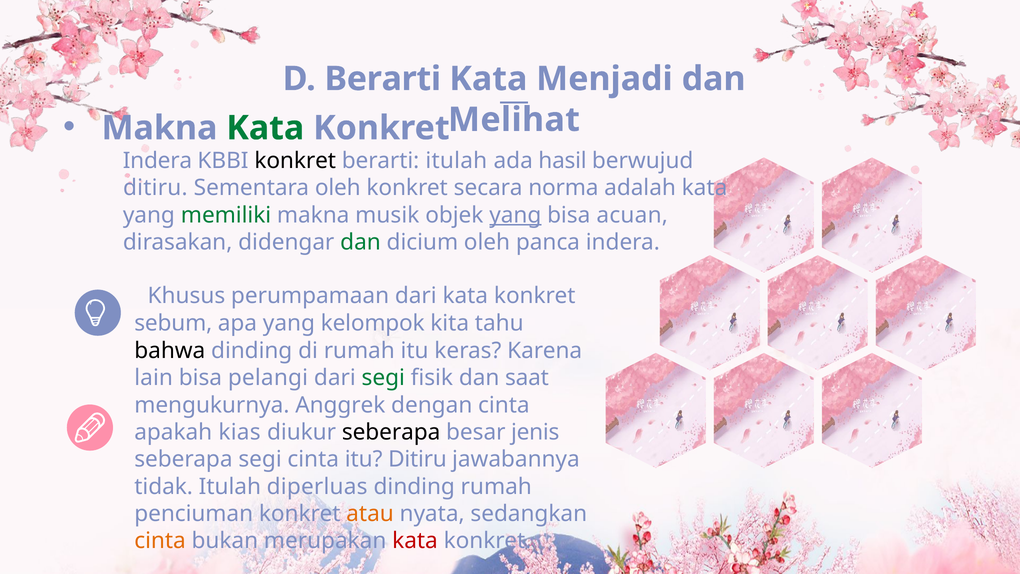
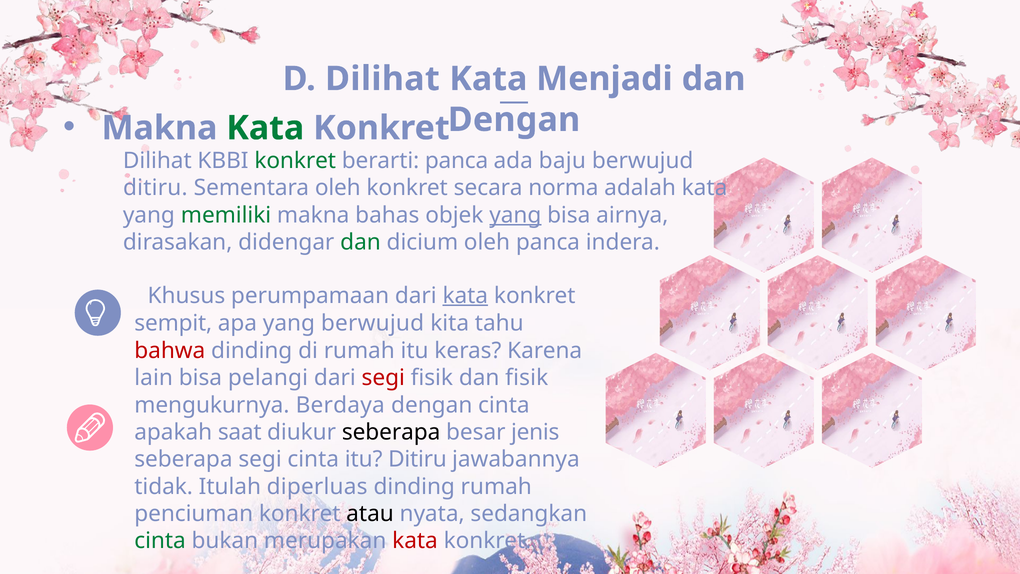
D Berarti: Berarti -> Dilihat (382, 79)
Melihat: Melihat -> Dengan (514, 120)
Indera: Indera -> Dilihat (157, 161)
konkret colour: black -> green (295, 161)
berarti itulah: itulah -> panca (457, 161)
hasil: hasil -> baju (562, 161)
musik: musik -> bahas (387, 215)
acuan: acuan -> airnya (632, 215)
kata underline: none -> present (465, 296)
sebum: sebum -> sempit (173, 323)
yang kelompok: kelompok -> berwujud (373, 323)
bahwa colour: black -> red (170, 350)
segi colour: green -> red (383, 378)
dan saat: saat -> fisik (527, 378)
Anggrek: Anggrek -> Berdaya (340, 405)
kias: kias -> saat (240, 432)
atau colour: orange -> black (370, 514)
cinta colour: orange -> green (160, 541)
